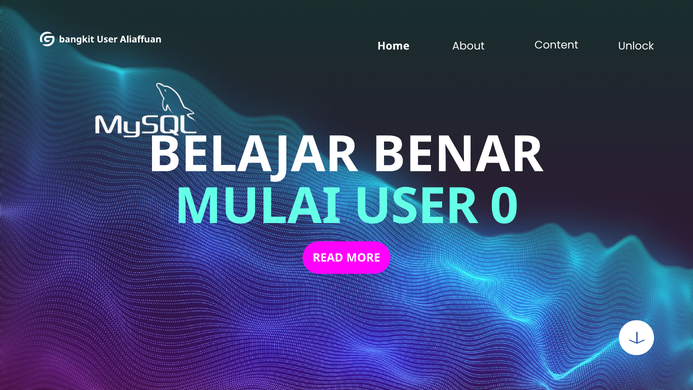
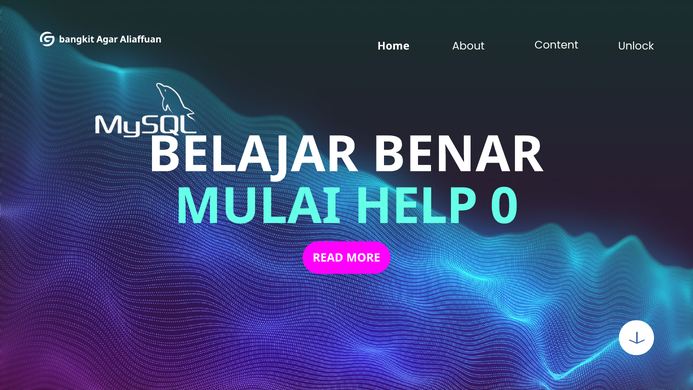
bangkit User: User -> Agar (107, 39)
MULAI USER: USER -> HELP (416, 206)
